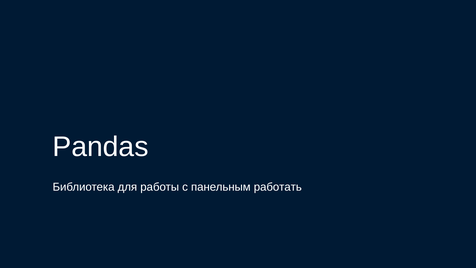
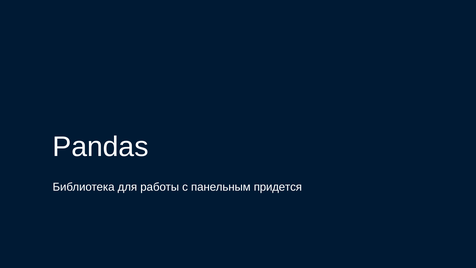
работать: работать -> придется (278, 187)
